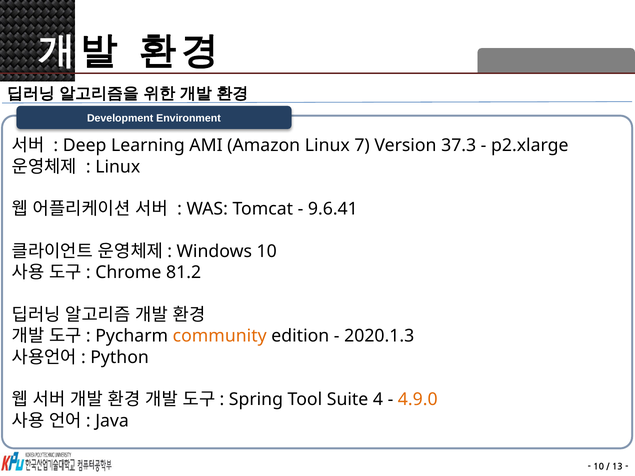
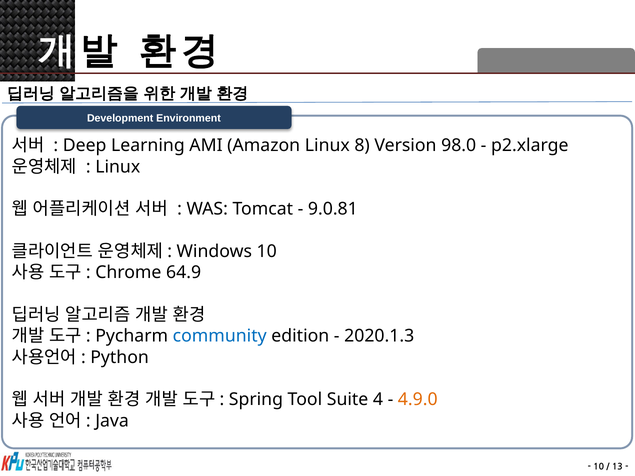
7: 7 -> 8 (362, 146)
37.3: 37.3 -> 98.0 (459, 146)
9.6.41: 9.6.41 -> 9.0.81 (333, 209)
81.2: 81.2 -> 64.9 (184, 273)
community colour: orange -> blue (220, 336)
